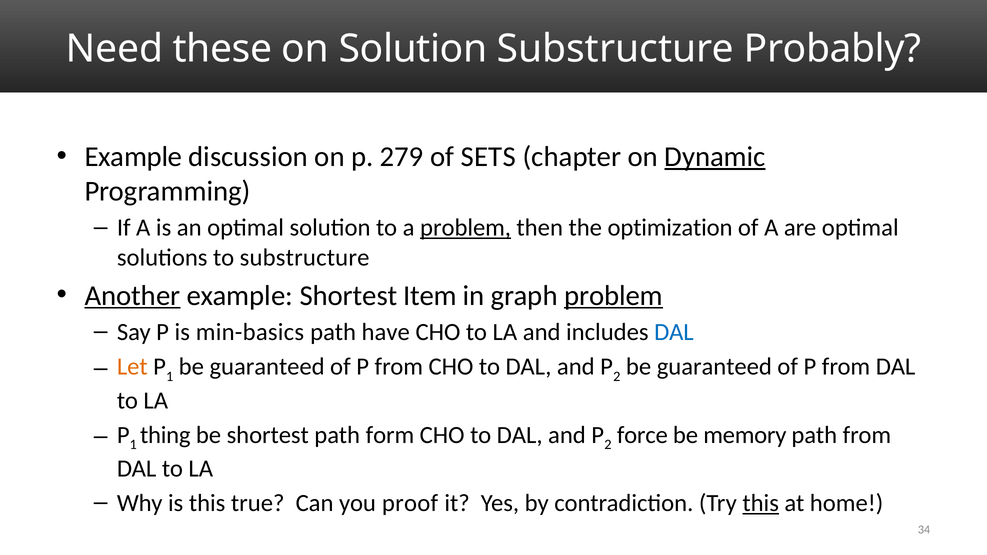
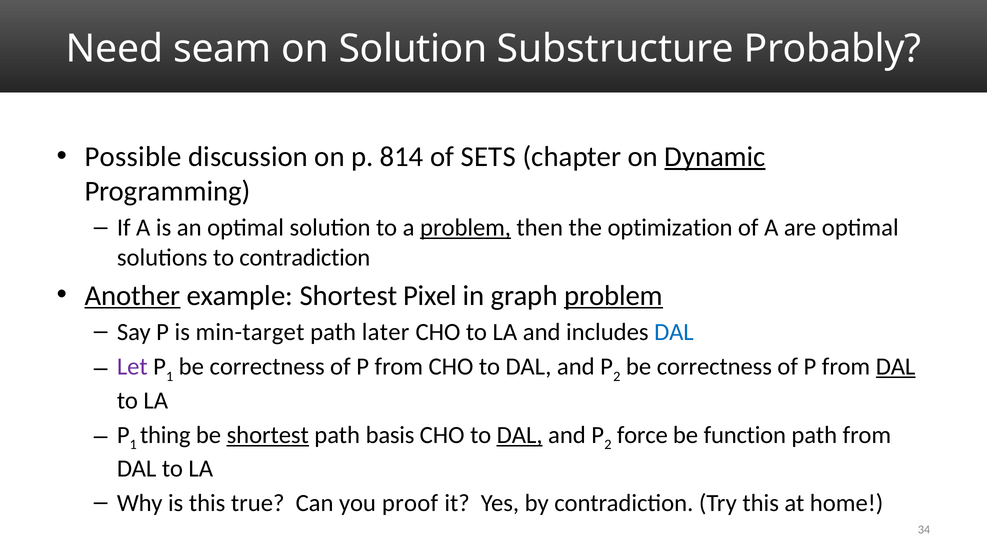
these: these -> seam (223, 49)
Example: Example -> Possible (133, 157)
279: 279 -> 814 (402, 157)
to substructure: substructure -> contradiction (305, 258)
Item: Item -> Pixel (430, 296)
min-basics: min-basics -> min-target (250, 332)
have: have -> later (386, 332)
Let colour: orange -> purple (132, 367)
guaranteed: guaranteed -> correctness (267, 367)
guaranteed: guaranteed -> correctness (714, 367)
DAL underline: none -> present (896, 367)
shortest underline: none -> present (268, 435)
form: form -> basis (390, 435)
DAL underline: none -> present (520, 435)
memory: memory -> function (745, 435)
this underline: present -> none (761, 503)
